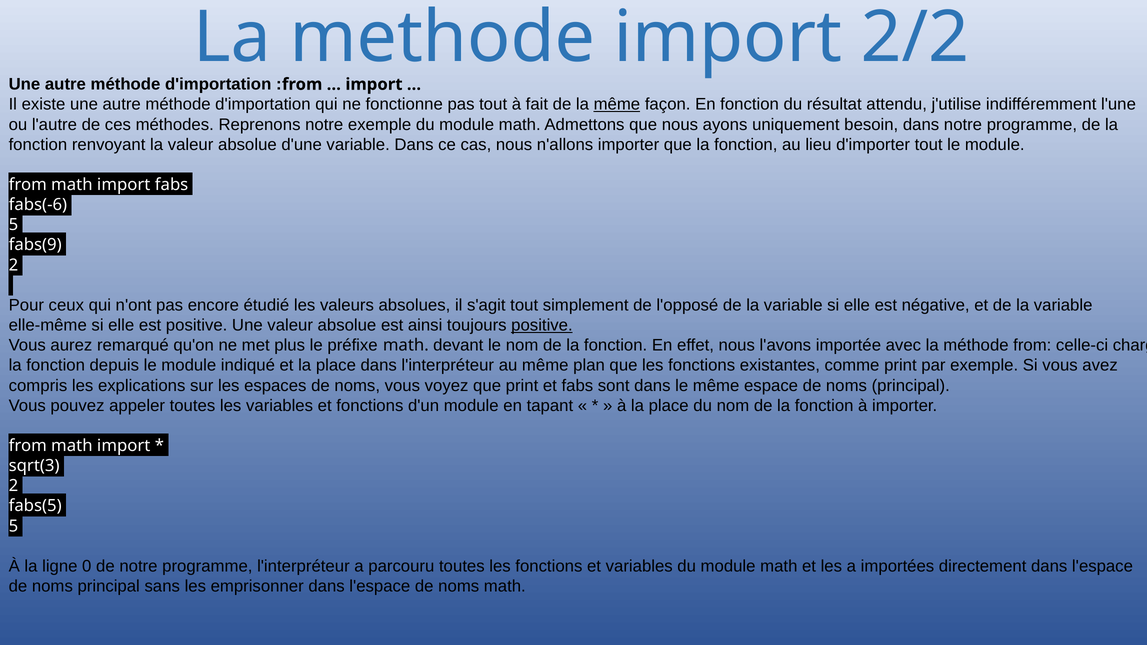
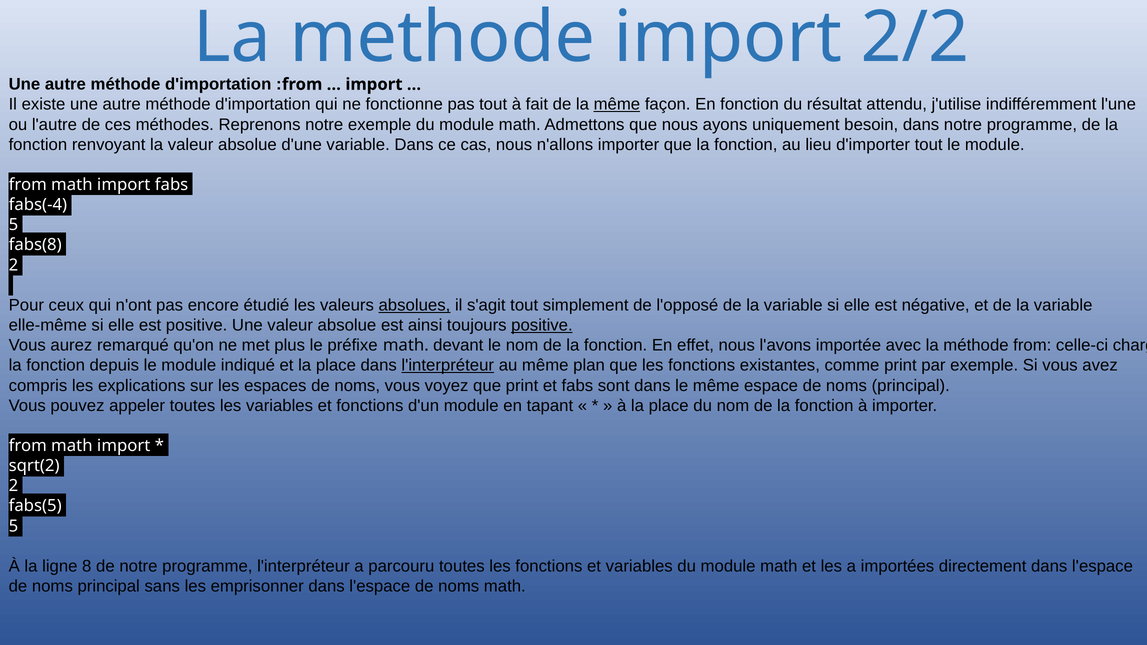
fabs(-6: fabs(-6 -> fabs(-4 (38, 205)
fabs(9: fabs(9 -> fabs(8 (35, 245)
absolues underline: none -> present (414, 305)
l'interpréteur underline: none -> present (448, 366)
sqrt(3: sqrt(3 -> sqrt(2 (34, 466)
0: 0 -> 8 (87, 566)
